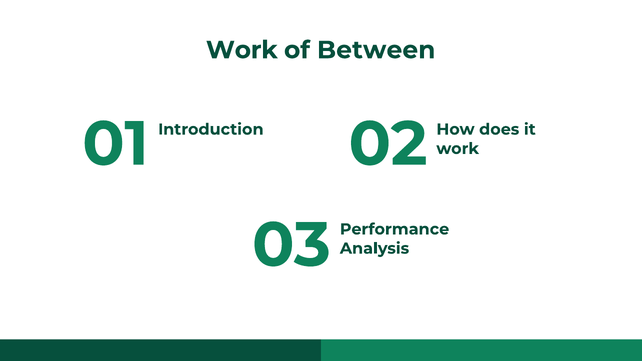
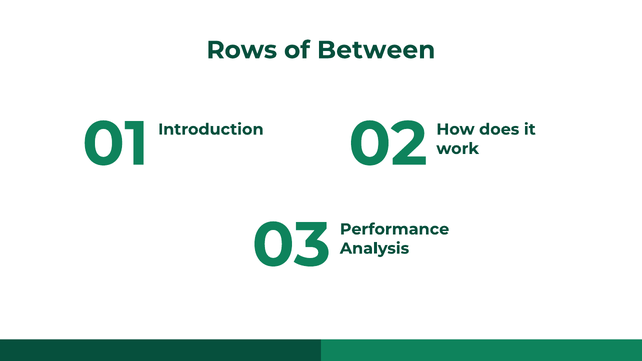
Work: Work -> Rows (242, 50)
